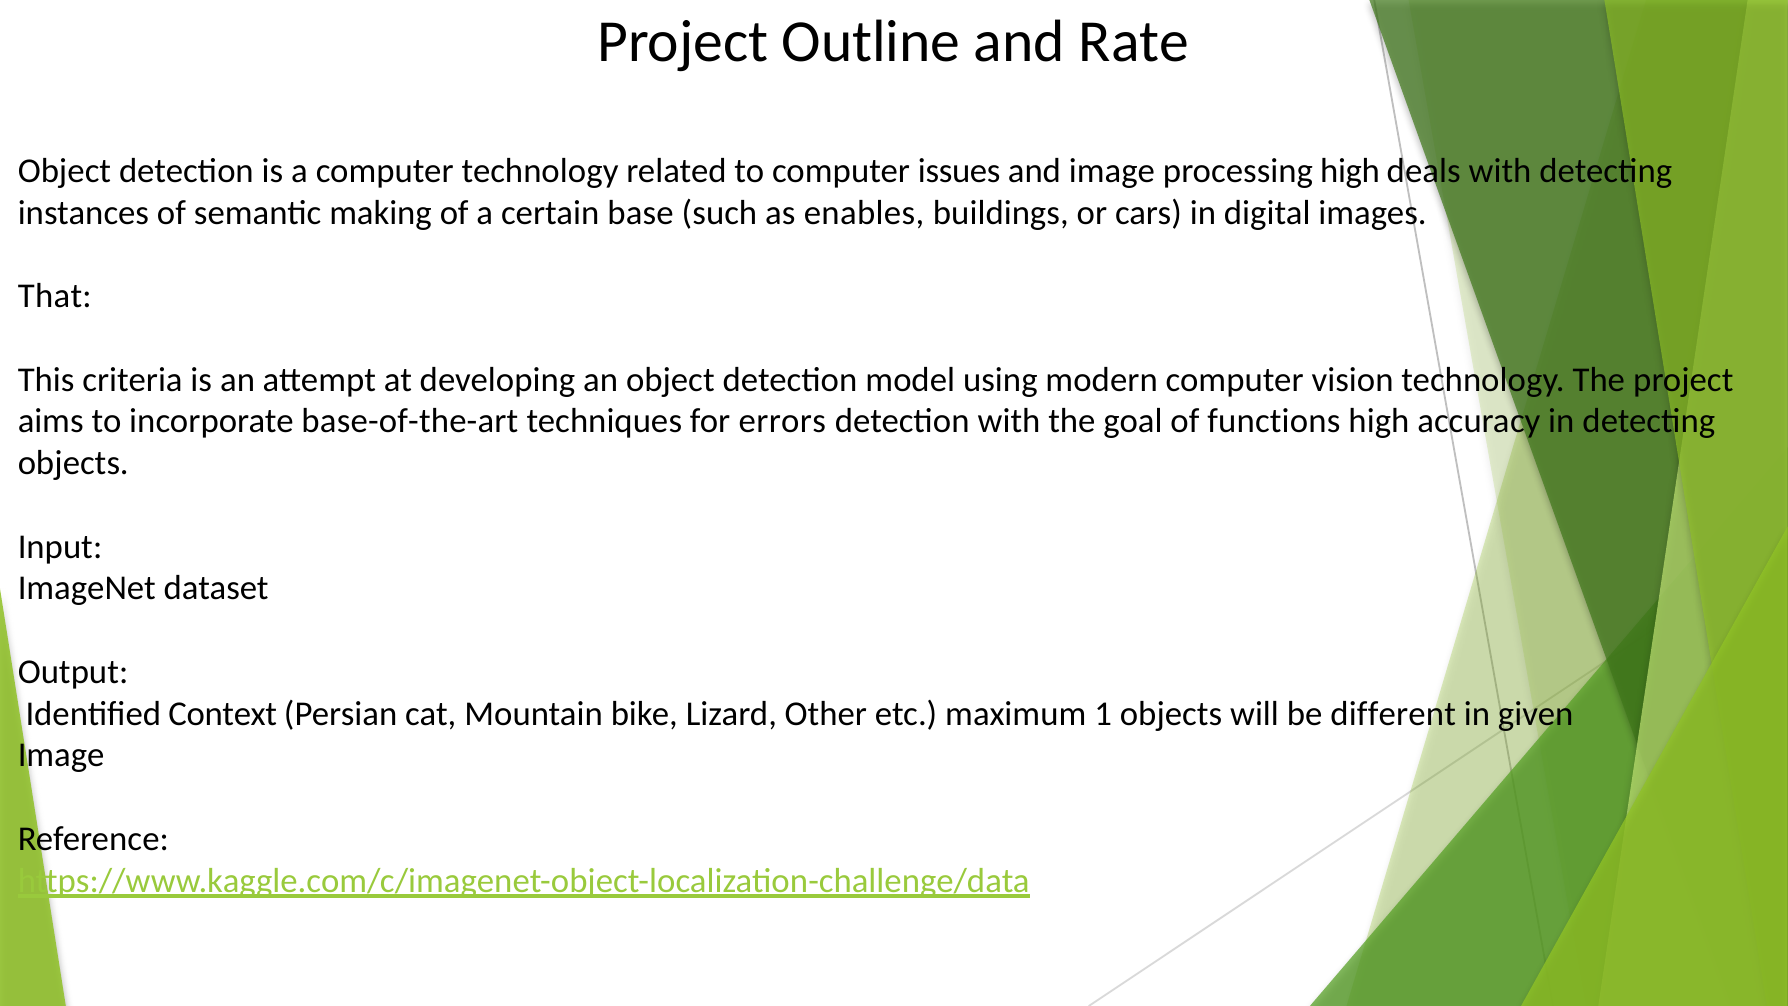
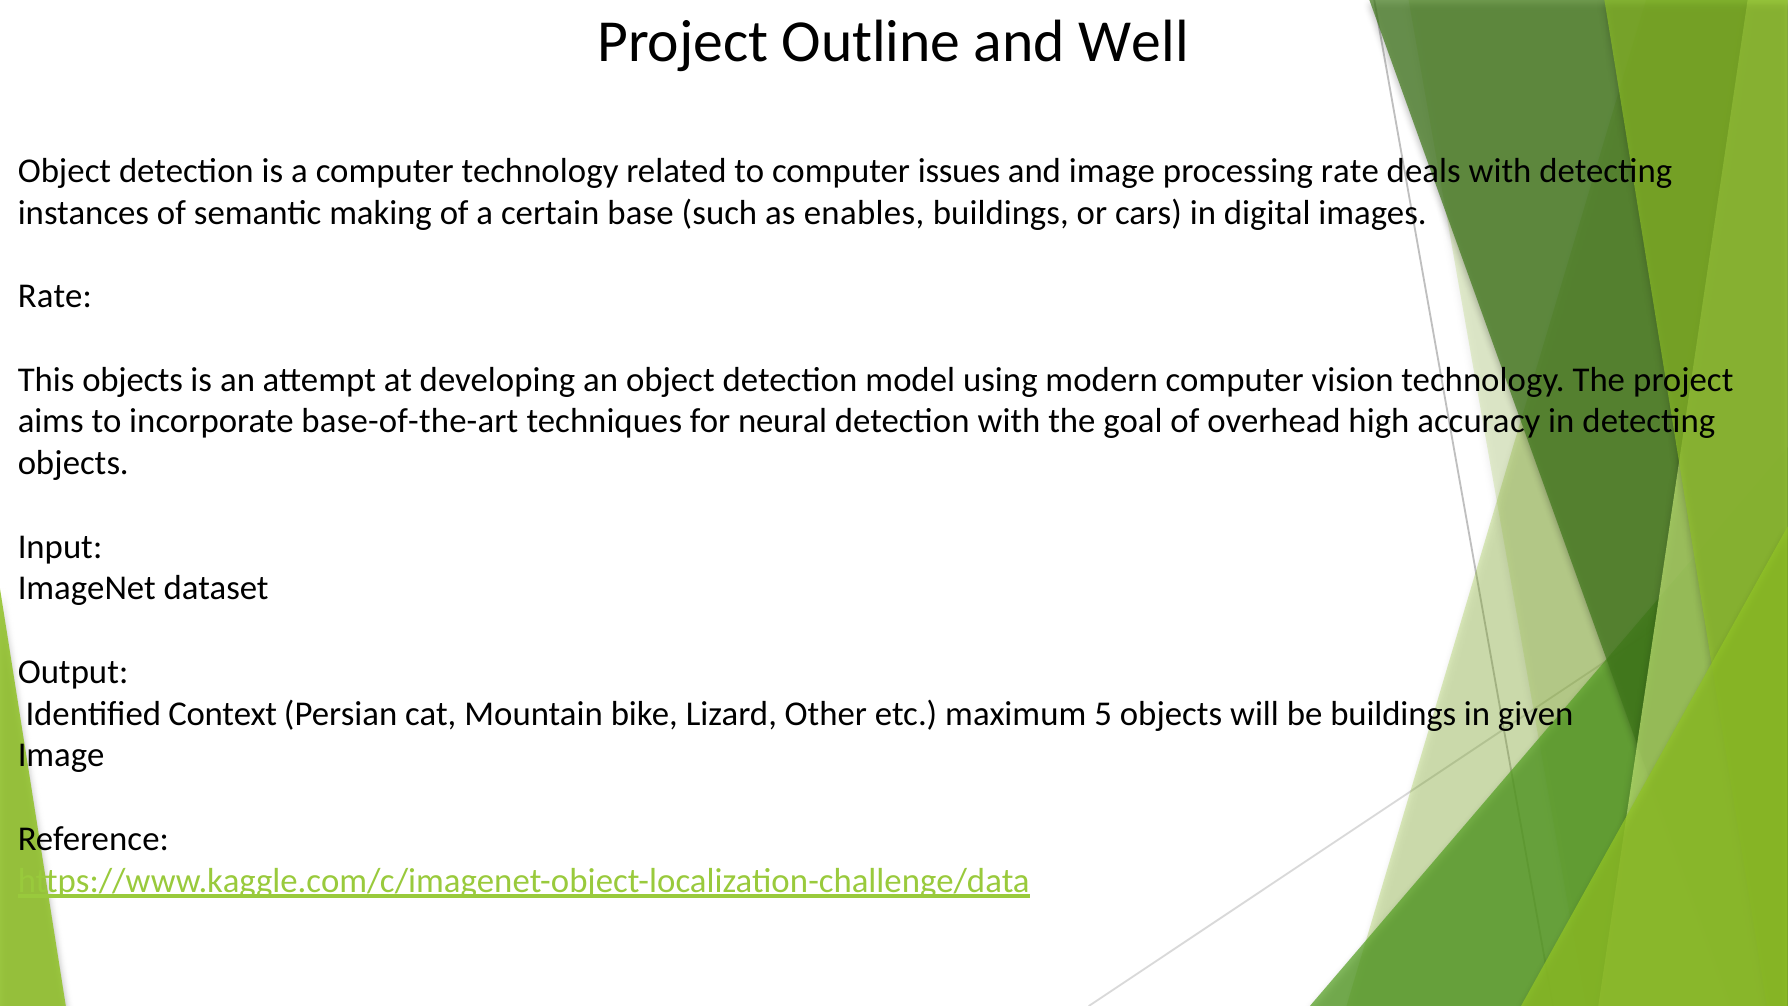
Rate: Rate -> Well (1134, 42)
processing high: high -> rate (1350, 171)
That: That -> Rate (55, 296)
This criteria: criteria -> objects (133, 379)
errors: errors -> neural (783, 421)
functions: functions -> overhead (1274, 421)
1: 1 -> 5 (1103, 713)
be different: different -> buildings (1393, 713)
